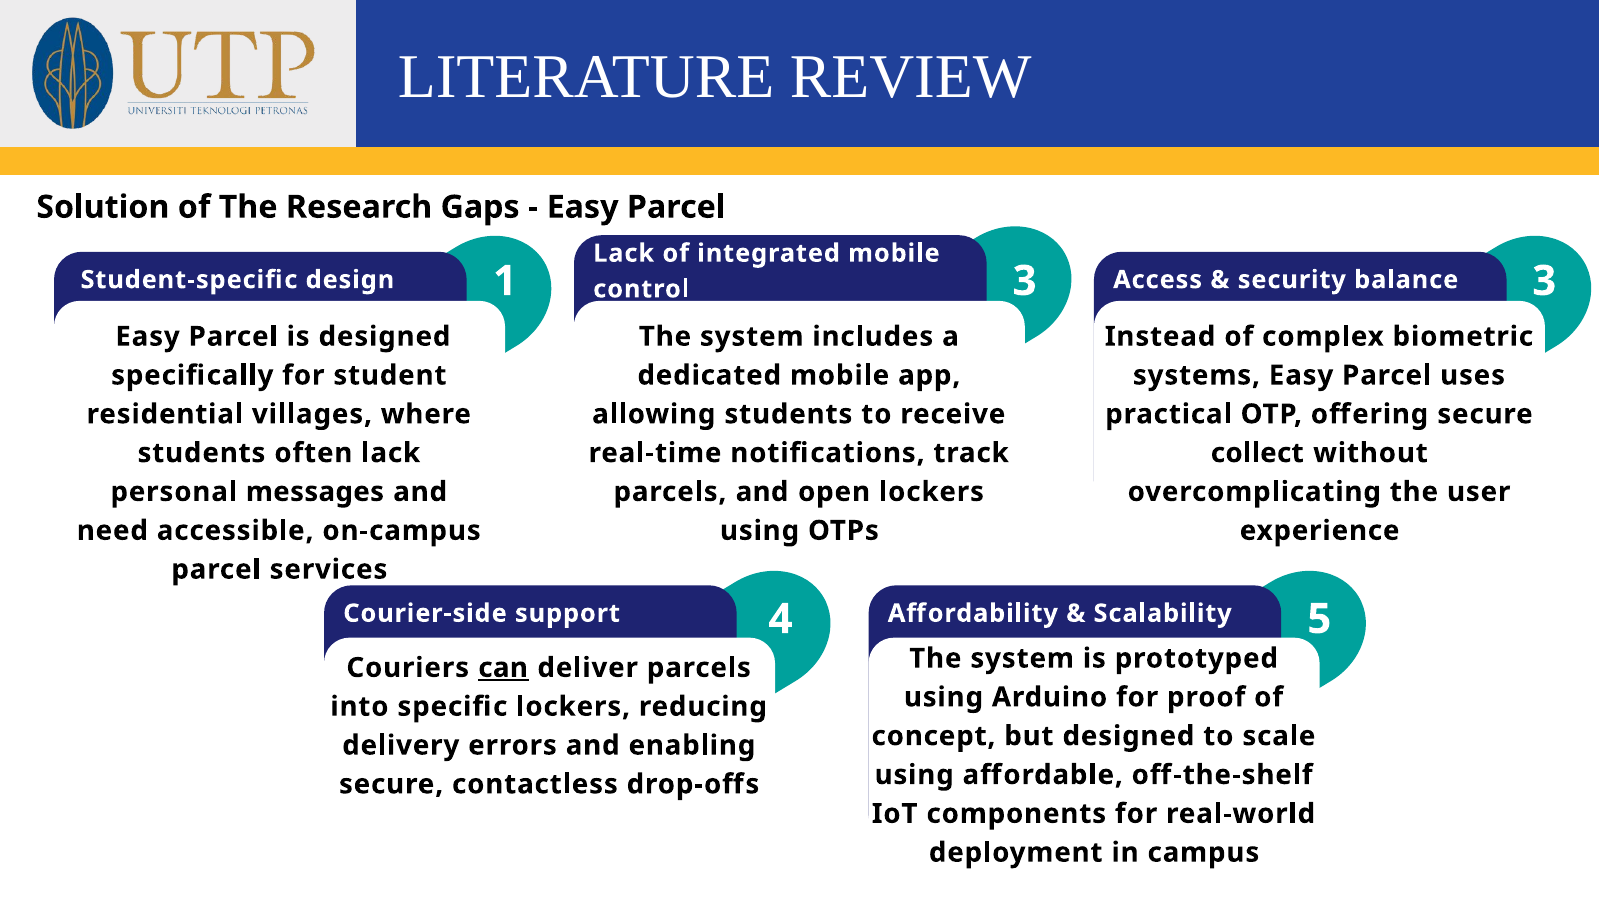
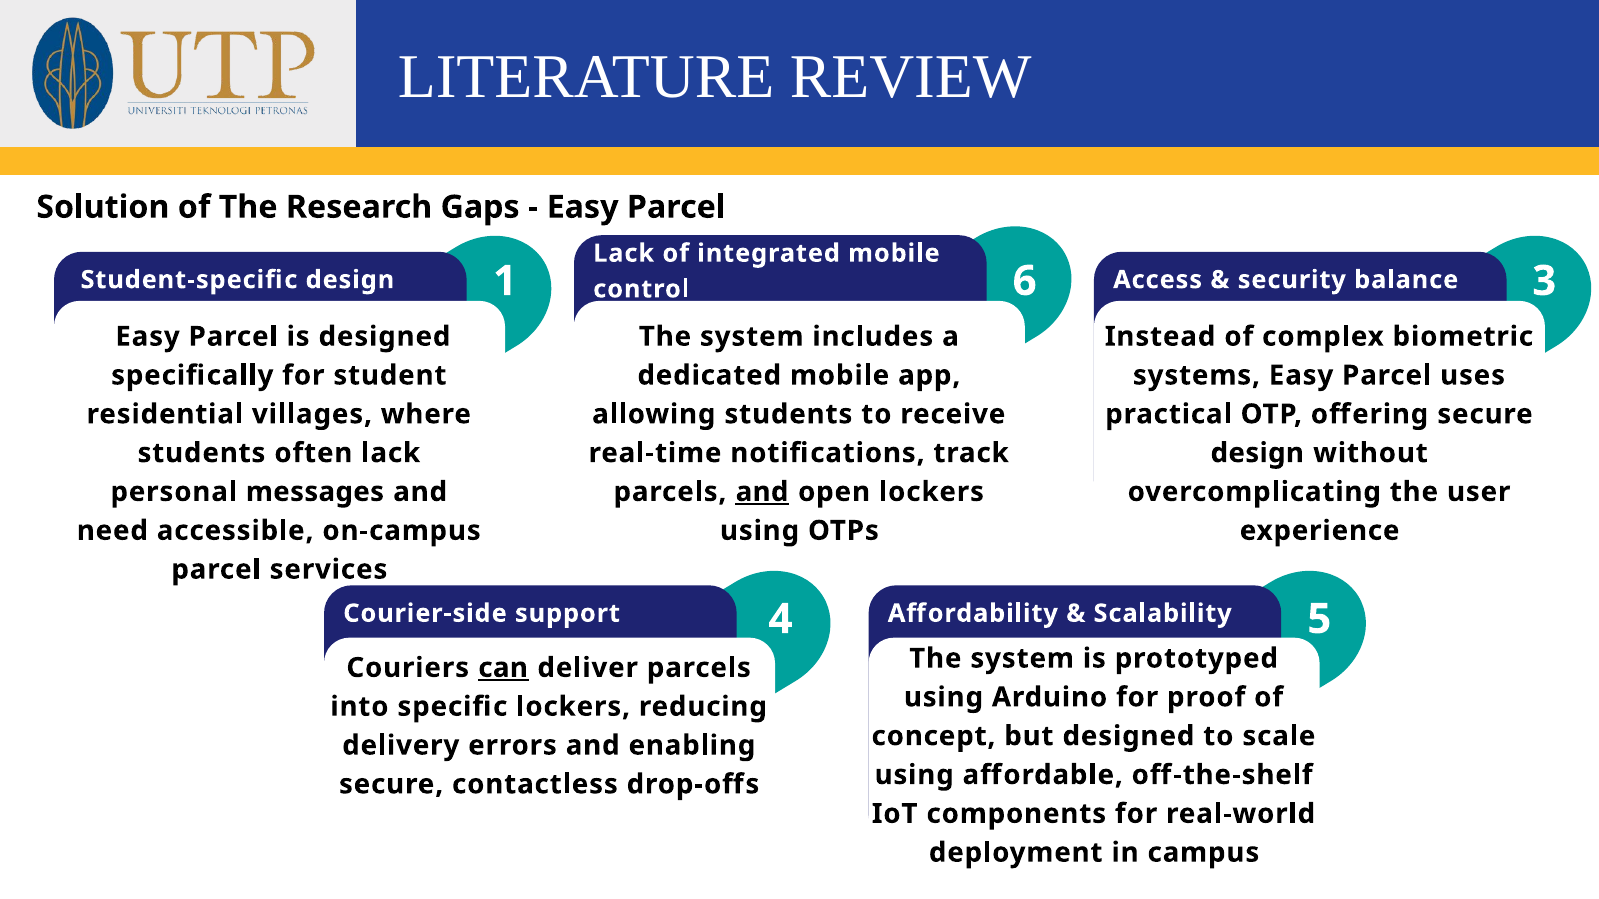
1 3: 3 -> 6 (1025, 281)
collect: collect -> design (1257, 453)
and underline: none -> present (762, 492)
